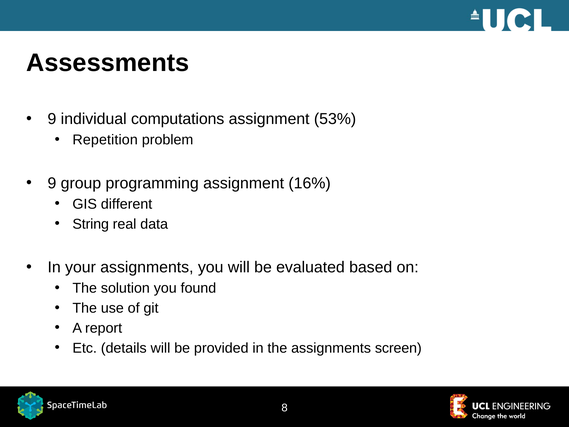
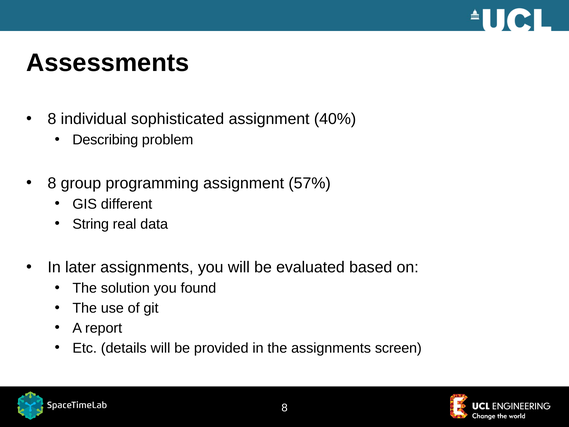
9: 9 -> 8 (52, 119)
computations: computations -> sophisticated (178, 119)
53%: 53% -> 40% (335, 119)
Repetition: Repetition -> Describing (105, 140)
9: 9 -> 8 (52, 183)
16%: 16% -> 57% (310, 183)
your: your -> later (80, 267)
